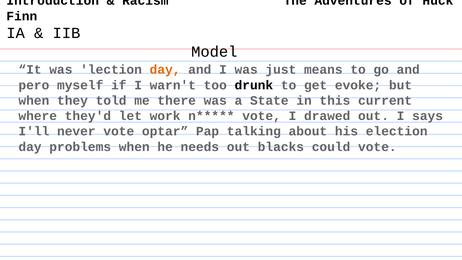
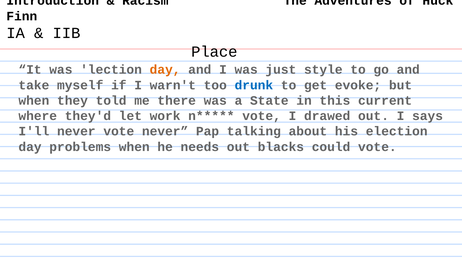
Model: Model -> Place (214, 52)
means: means -> style (323, 70)
pero: pero -> take (34, 85)
drunk colour: black -> blue (254, 85)
vote optar: optar -> never (165, 131)
